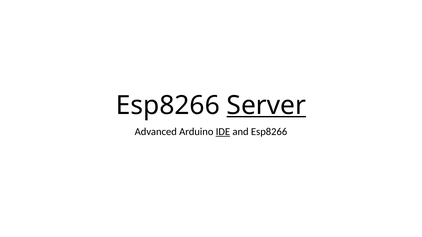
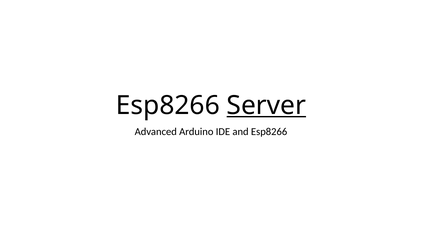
IDE underline: present -> none (223, 132)
